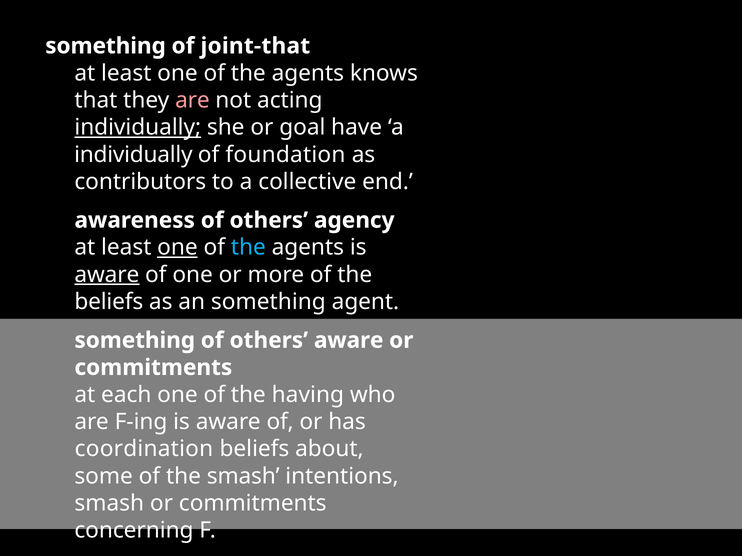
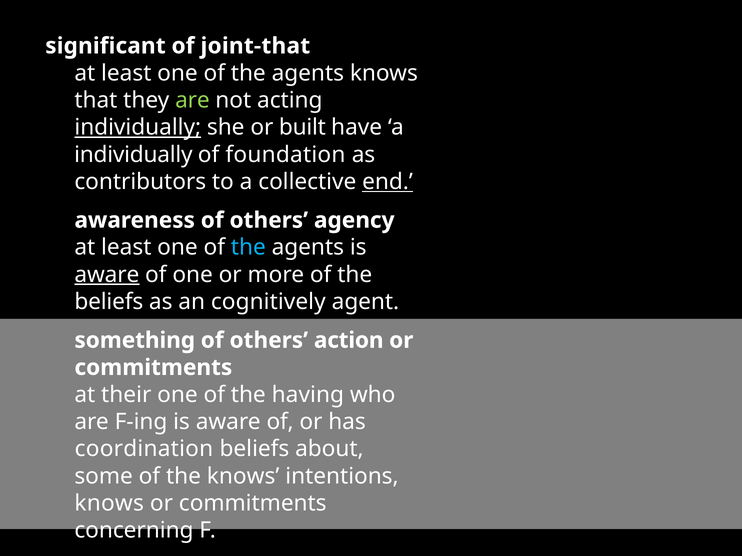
something: something -> significant (105, 46)
are colour: pink -> light green (192, 100)
goal: goal -> built (302, 128)
end underline: none -> present (388, 182)
one underline: present -> none (177, 248)
an something: something -> cognitively (268, 302)
others aware: aware -> action (349, 341)
each: each -> their (126, 395)
the smash: smash -> knows (243, 477)
smash: smash -> knows (109, 504)
